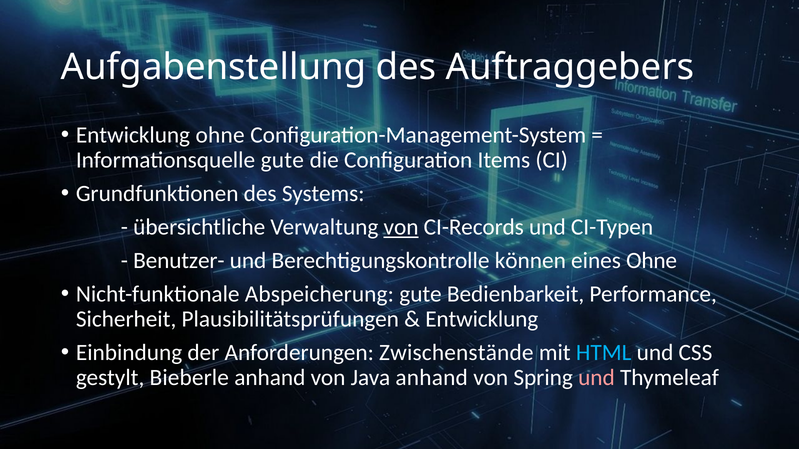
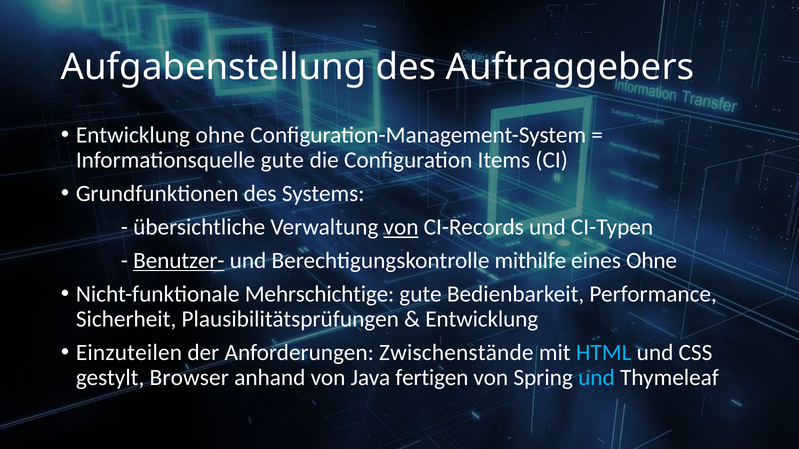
Benutzer- underline: none -> present (179, 261)
können: können -> mithilfe (530, 261)
Abspeicherung: Abspeicherung -> Mehrschichtige (320, 294)
Einbindung: Einbindung -> Einzuteilen (129, 353)
Bieberle: Bieberle -> Browser (189, 378)
Java anhand: anhand -> fertigen (432, 378)
und colour: pink -> light blue (596, 378)
